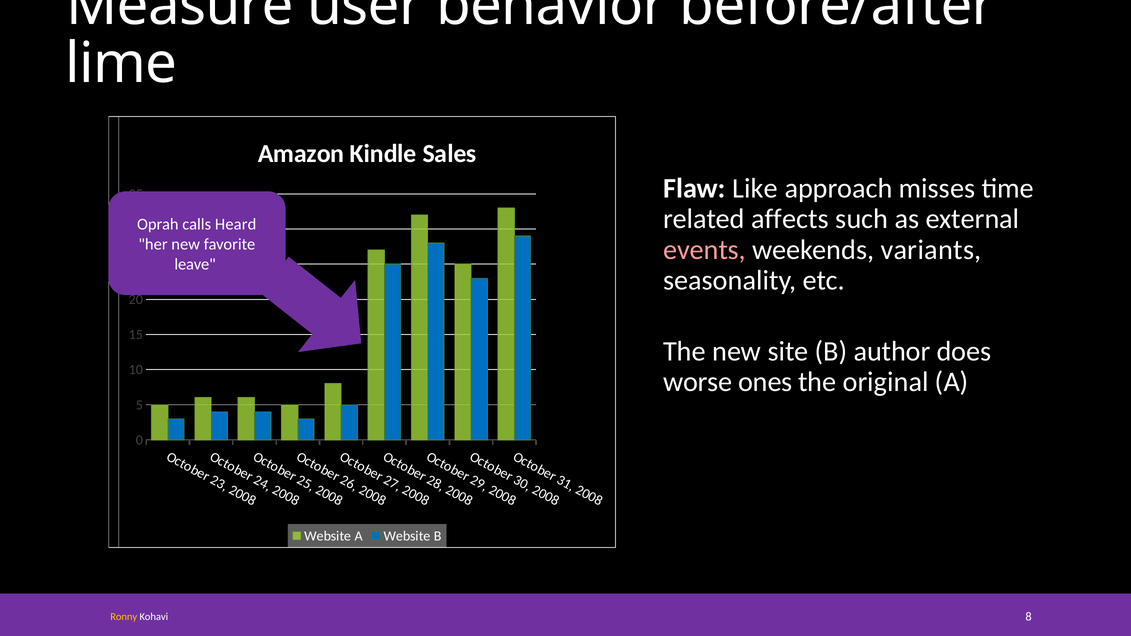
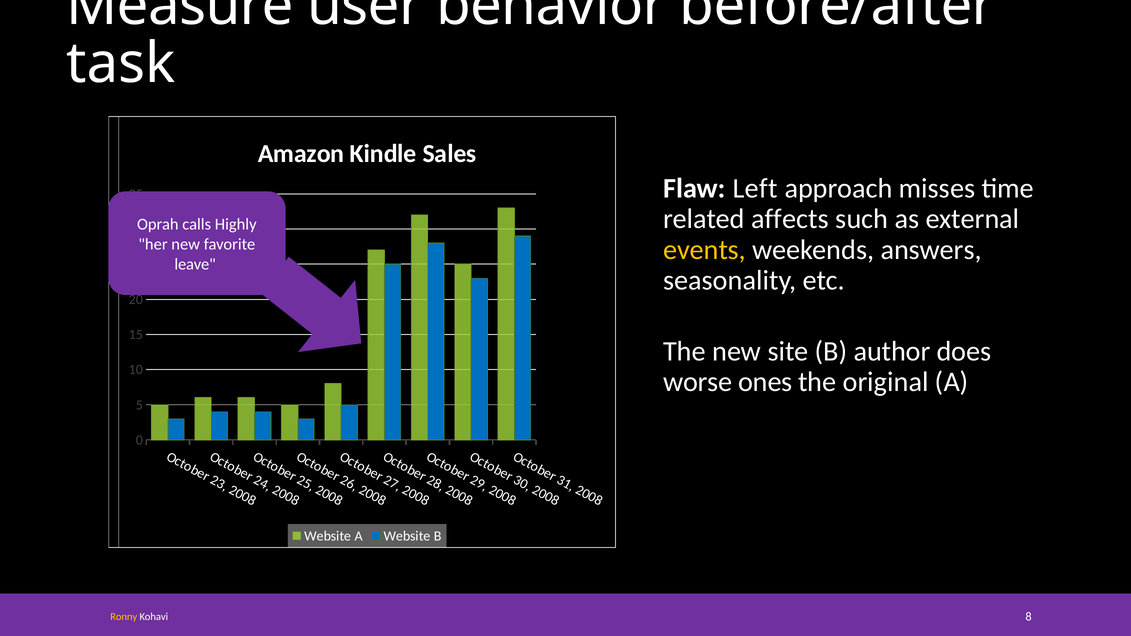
lime: lime -> task (121, 63)
Like: Like -> Left (755, 189)
Heard: Heard -> Highly (236, 225)
events colour: pink -> yellow (705, 250)
variants: variants -> answers (931, 250)
